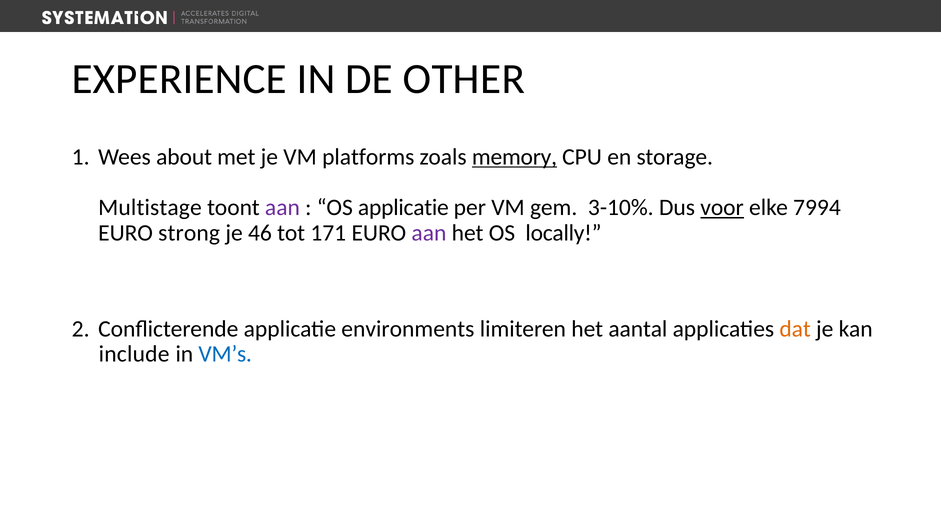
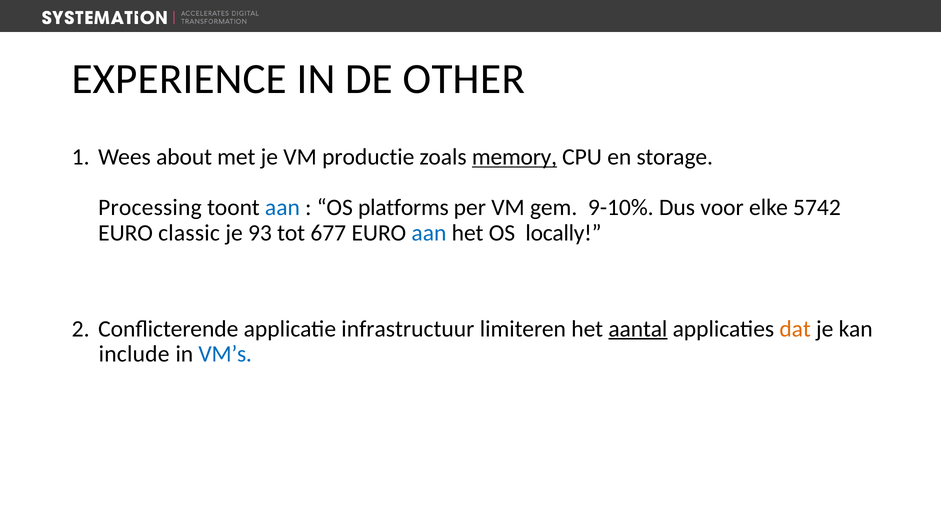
platforms: platforms -> productie (368, 157)
Multistage: Multistage -> Processing (150, 208)
aan colour: purple -> blue (282, 208)
OS applicatie: applicatie -> platforms (403, 208)
3-10%: 3-10% -> 9-10% (621, 208)
voor underline: present -> none (722, 208)
7994: 7994 -> 5742 (817, 208)
strong: strong -> classic (189, 233)
46: 46 -> 93 (260, 233)
171: 171 -> 677 (328, 233)
aan colour: purple -> blue (429, 233)
environments: environments -> infrastructuur (408, 329)
aantal underline: none -> present (638, 329)
